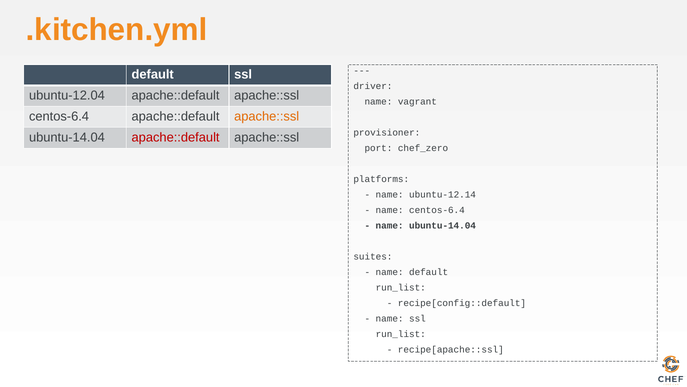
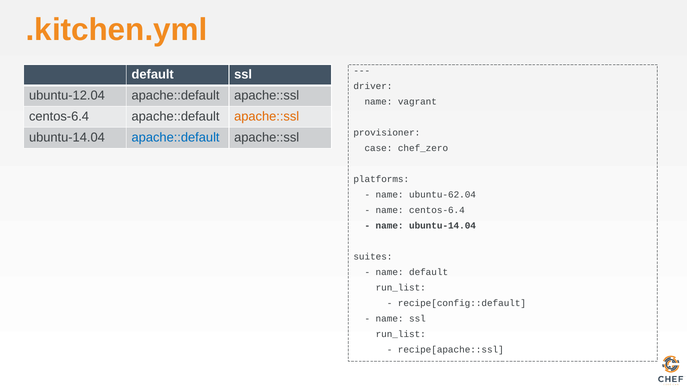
apache::default colour: red -> blue (176, 137)
port: port -> case (378, 148)
ubuntu-12.14: ubuntu-12.14 -> ubuntu-62.04 (443, 194)
